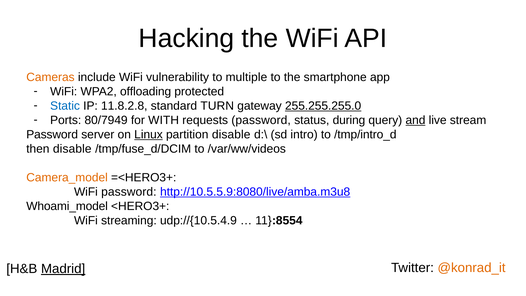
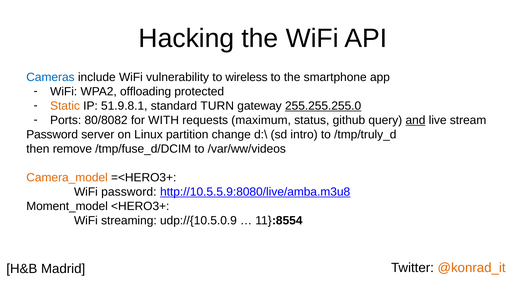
Cameras colour: orange -> blue (50, 77)
multiple: multiple -> wireless (247, 77)
Static colour: blue -> orange (65, 106)
11.8.2.8: 11.8.2.8 -> 51.9.8.1 (124, 106)
80/7949: 80/7949 -> 80/8082 (106, 120)
requests password: password -> maximum (261, 120)
during: during -> github (349, 120)
Linux underline: present -> none (148, 134)
partition disable: disable -> change (231, 134)
/tmp/intro_d: /tmp/intro_d -> /tmp/truly_d (365, 134)
then disable: disable -> remove (72, 149)
Whoami_model: Whoami_model -> Moment_model (67, 206)
udp://{10.5.4.9: udp://{10.5.4.9 -> udp://{10.5.0.9 (198, 220)
Madrid underline: present -> none (63, 269)
